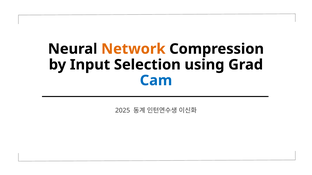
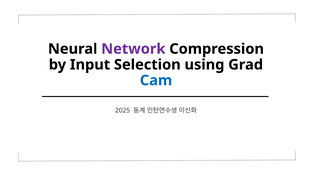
Network colour: orange -> purple (133, 49)
